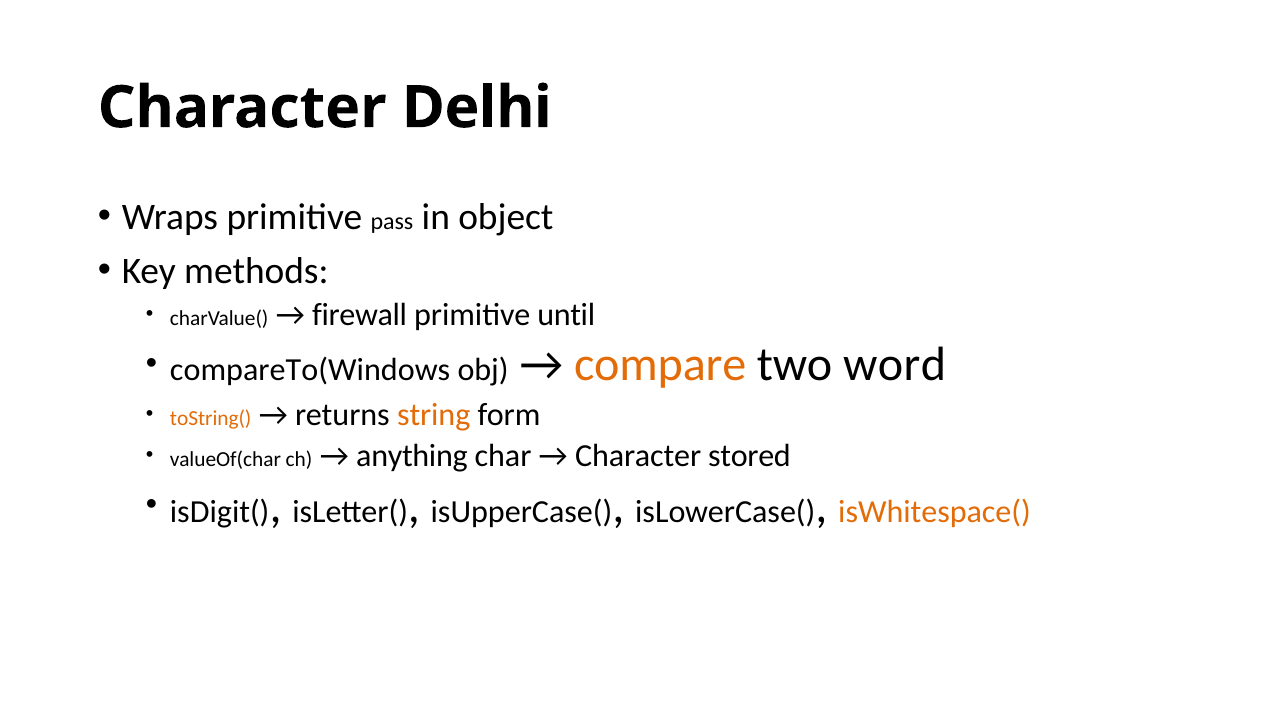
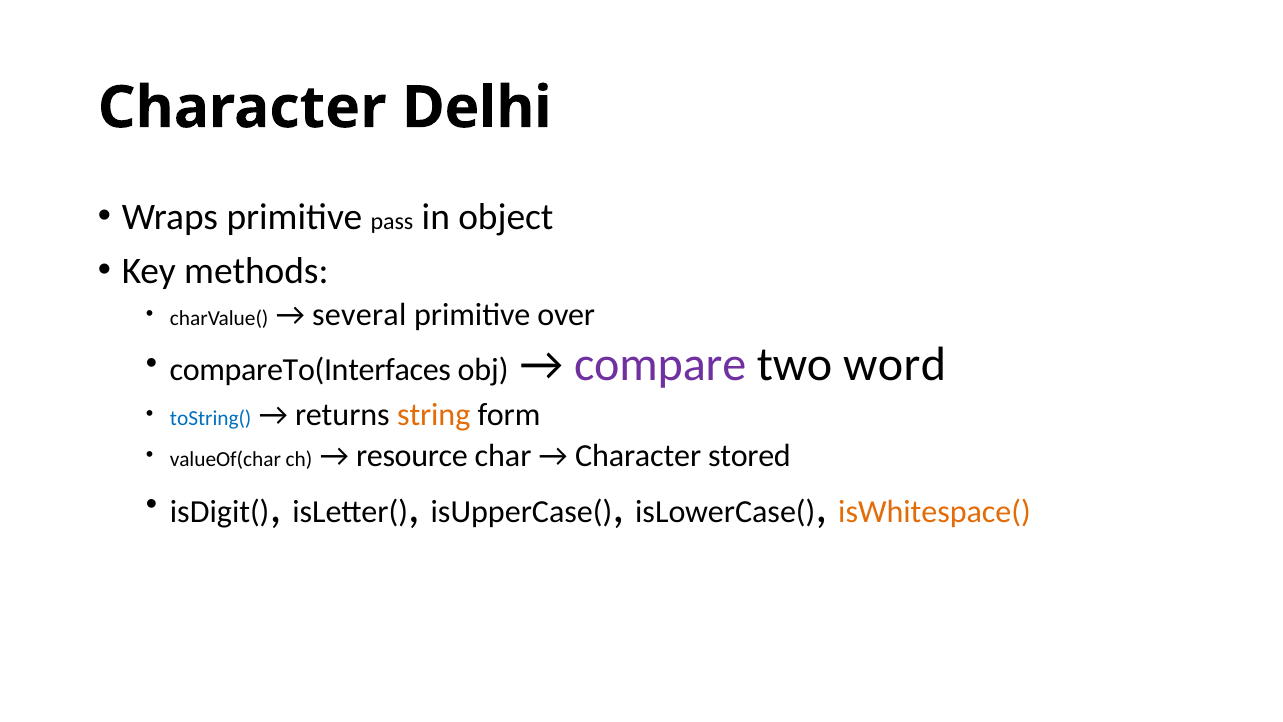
firewall: firewall -> several (359, 315)
until: until -> over (566, 315)
compareTo(Windows: compareTo(Windows -> compareTo(Interfaces (310, 370)
compare colour: orange -> purple (660, 365)
toString( colour: orange -> blue (211, 418)
anything: anything -> resource (412, 456)
